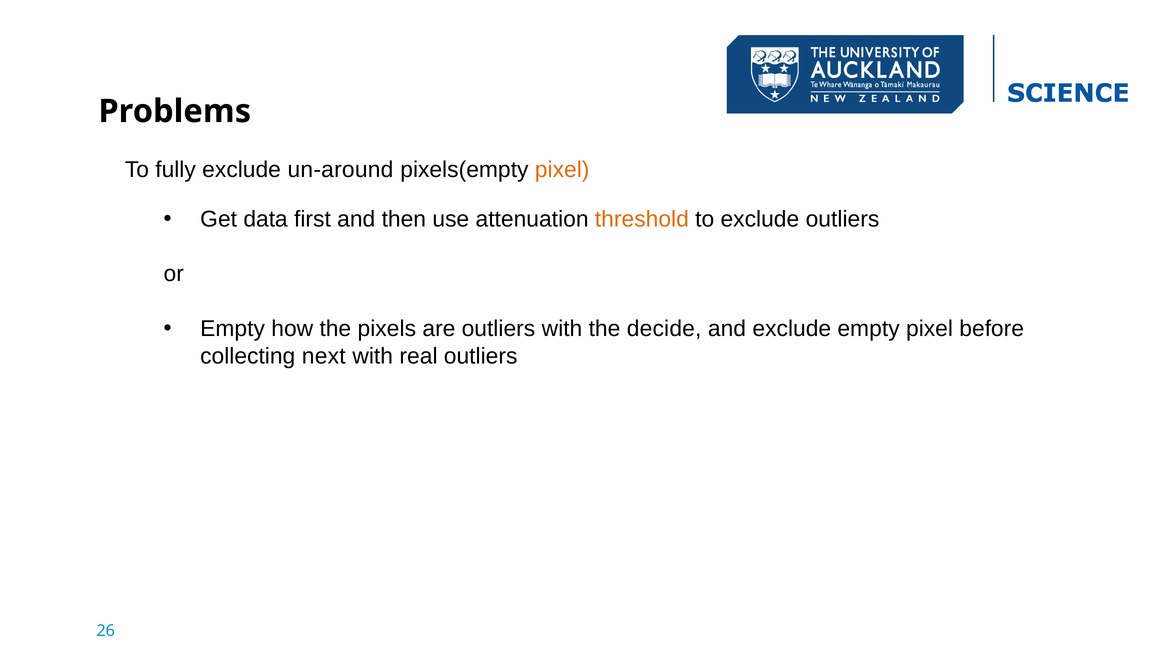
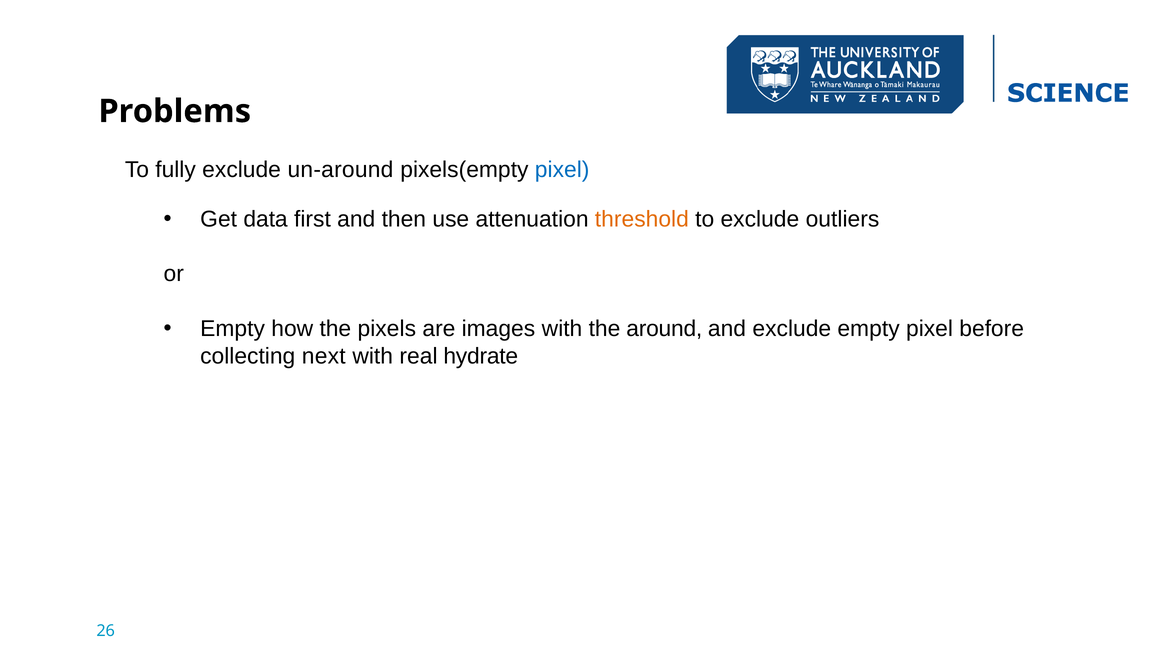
pixel colour: orange -> blue (562, 169)
are outliers: outliers -> images (498, 329)
decide: decide -> around (664, 329)
real outliers: outliers -> hydrate (481, 356)
